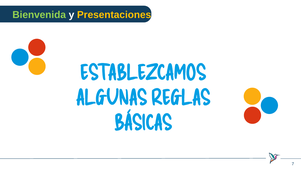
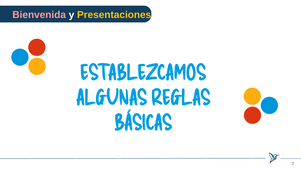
Bienvenida colour: light green -> pink (39, 15)
